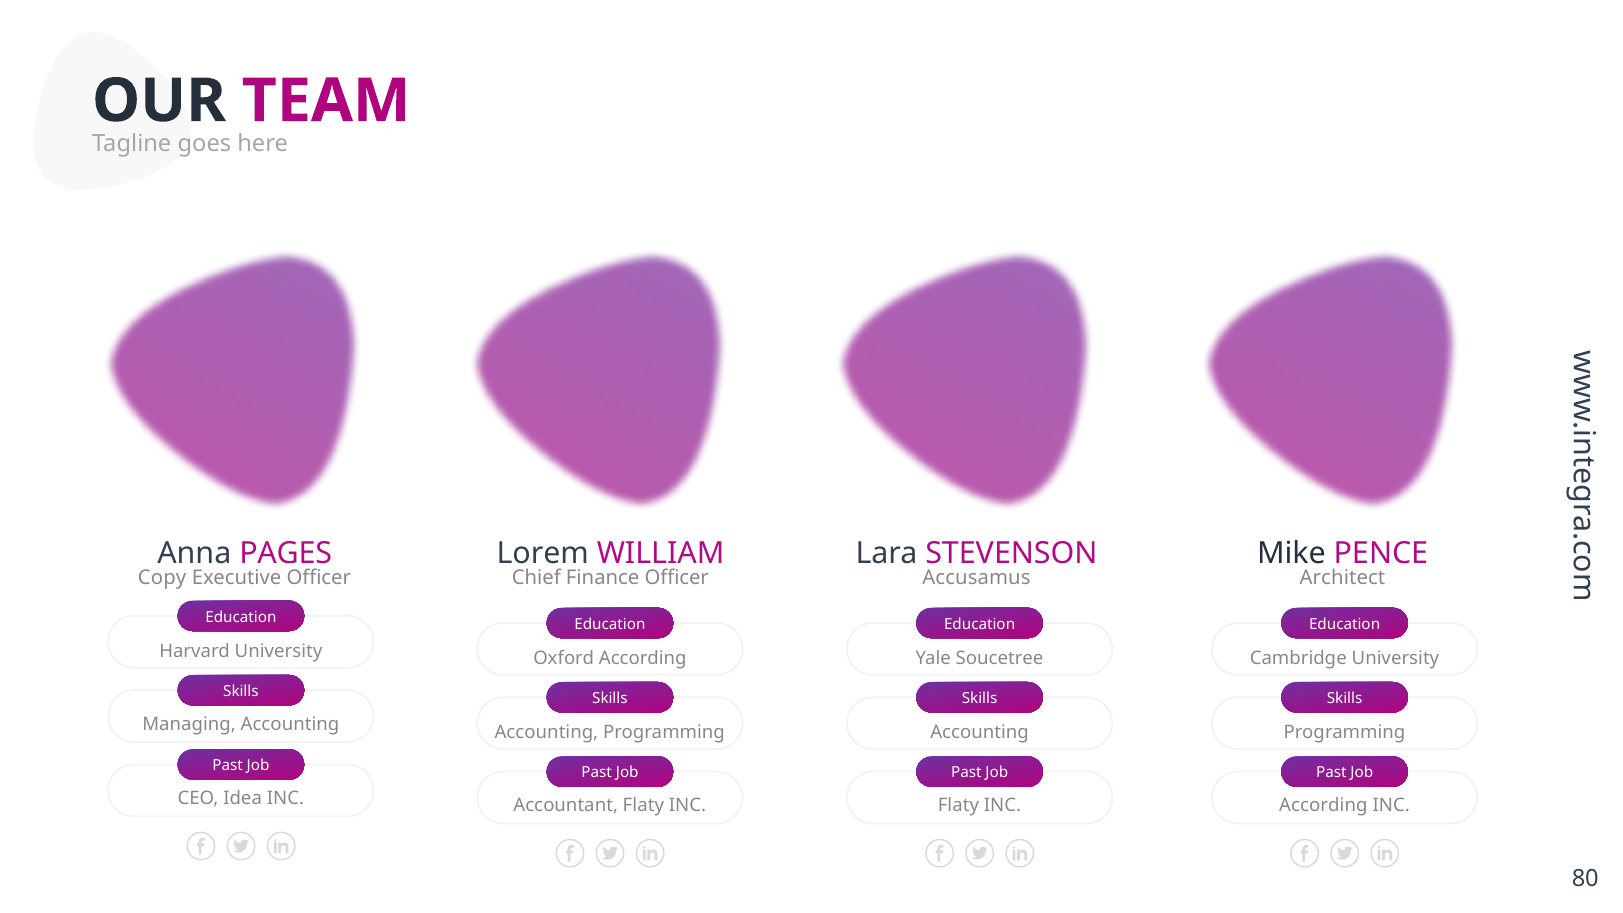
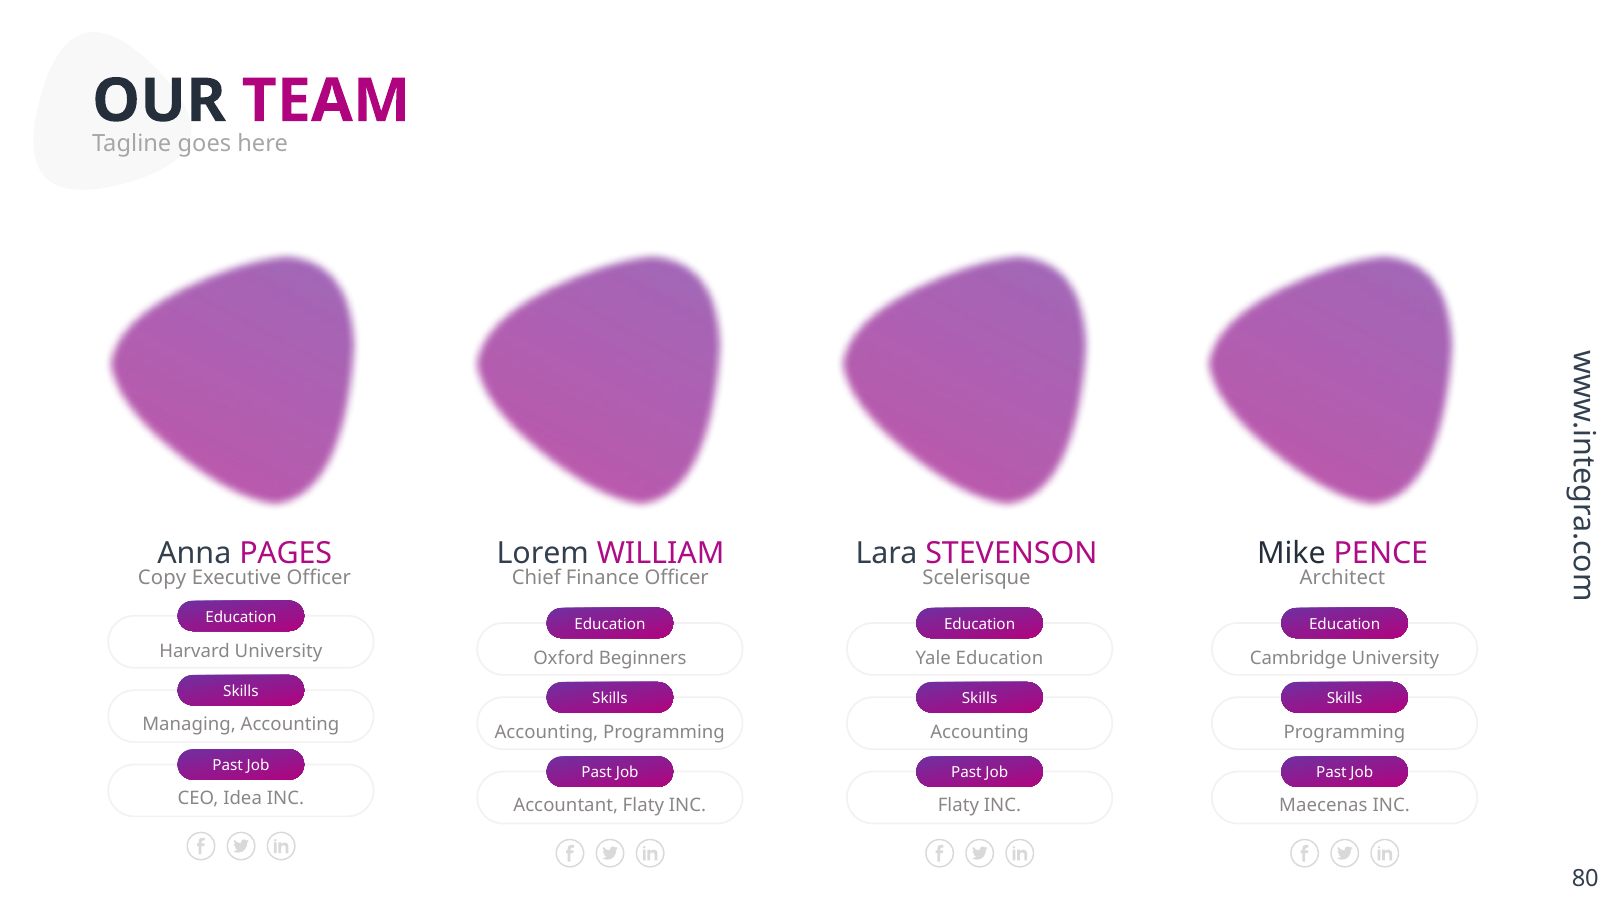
Accusamus: Accusamus -> Scelerisque (977, 578)
Oxford According: According -> Beginners (643, 658)
Yale Soucetree: Soucetree -> Education (1000, 658)
According: According -> Maecenas (1323, 806)
